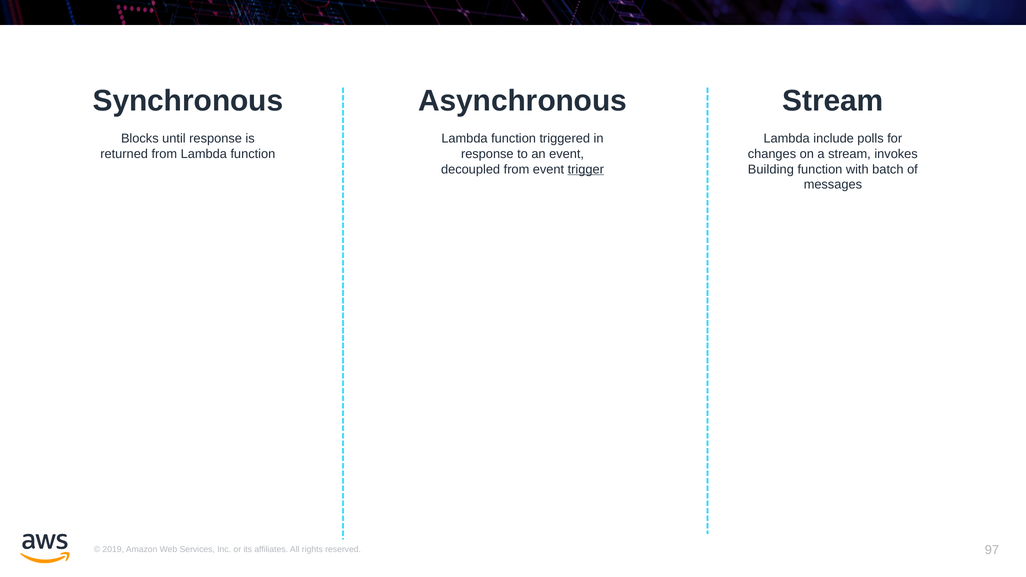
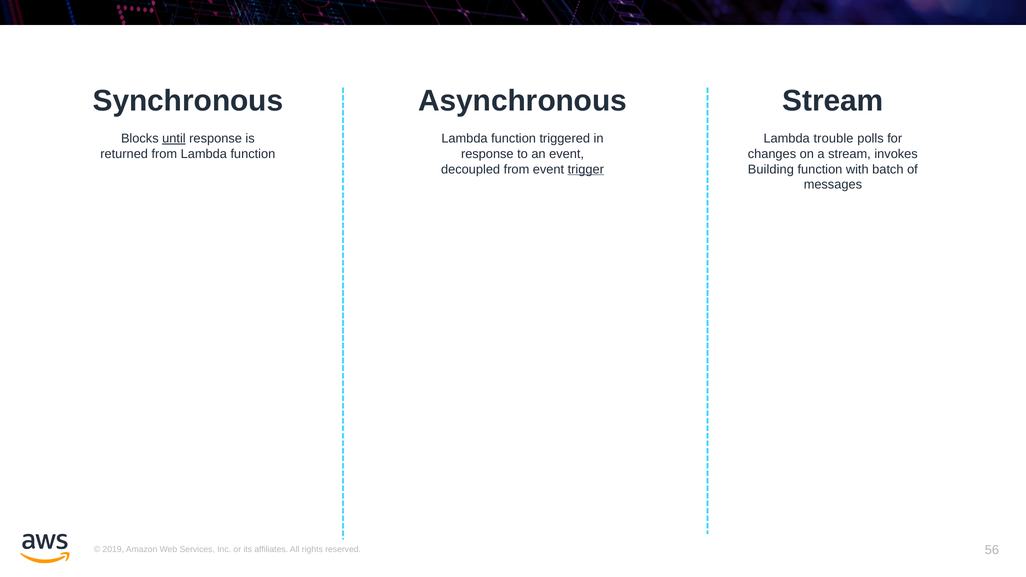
until underline: none -> present (174, 139)
include: include -> trouble (834, 139)
97: 97 -> 56 (992, 550)
